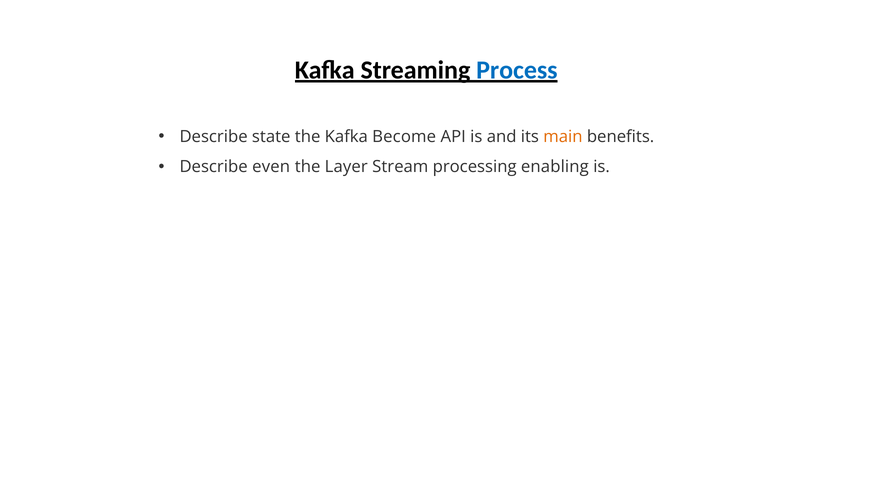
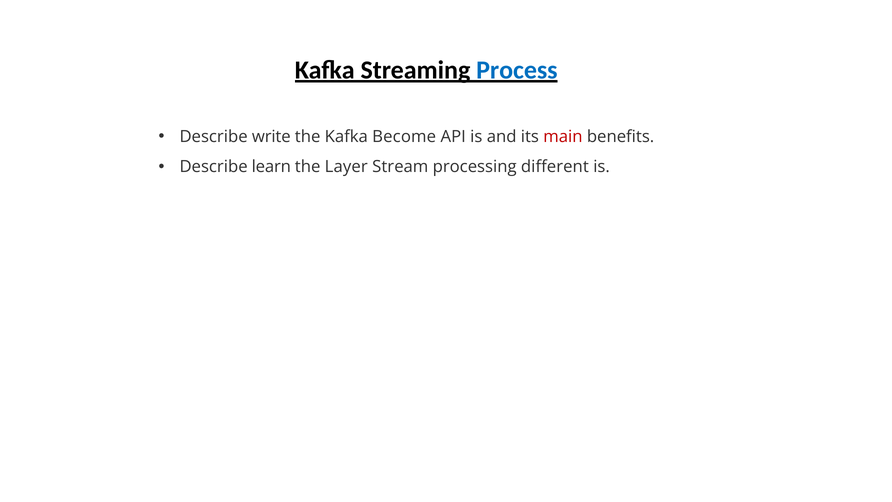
state: state -> write (271, 137)
main colour: orange -> red (563, 137)
even: even -> learn (271, 167)
enabling: enabling -> different (555, 167)
